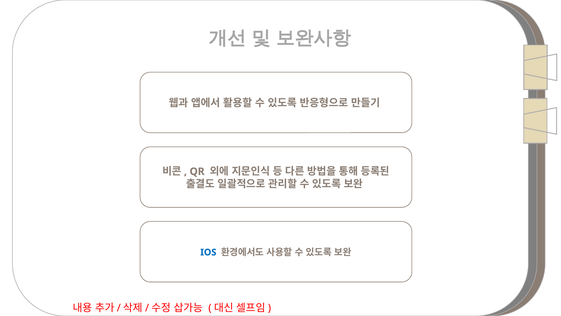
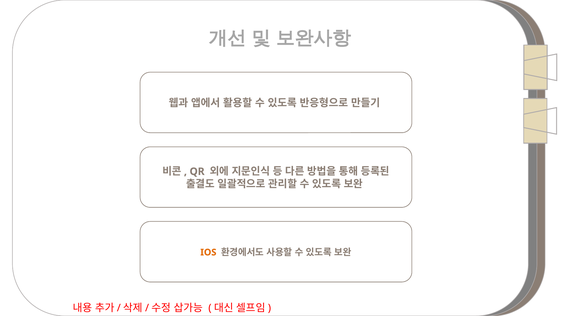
IOS colour: blue -> orange (208, 252)
